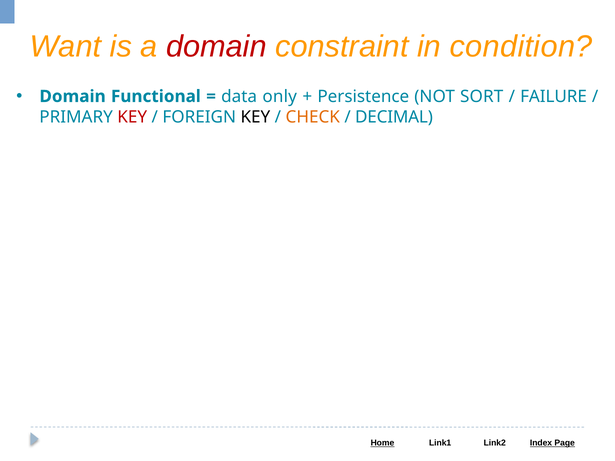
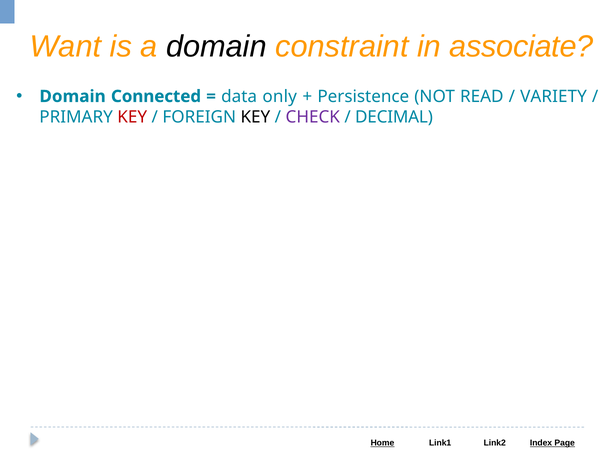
domain colour: red -> black (216, 47)
condition: condition -> associate (521, 47)
Functional: Functional -> Connected (156, 96)
SORT: SORT -> READ (482, 96)
FAILURE: FAILURE -> VARIETY (553, 96)
CHECK colour: orange -> purple (313, 117)
